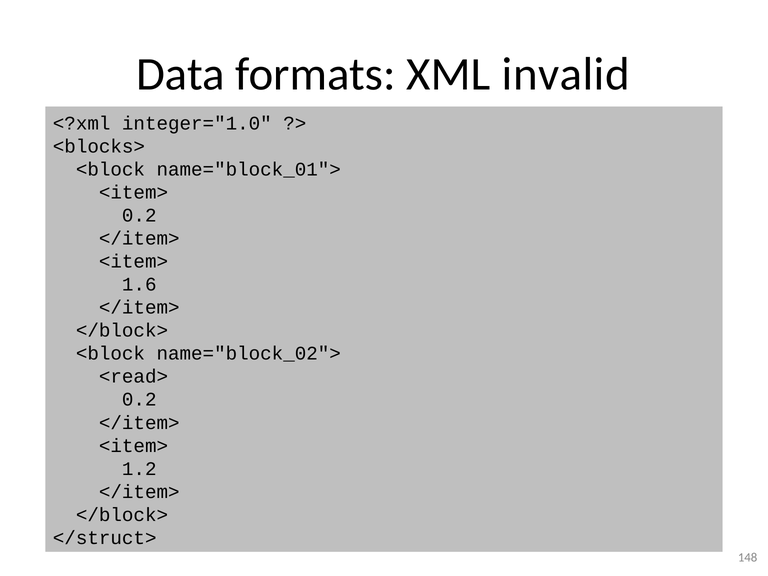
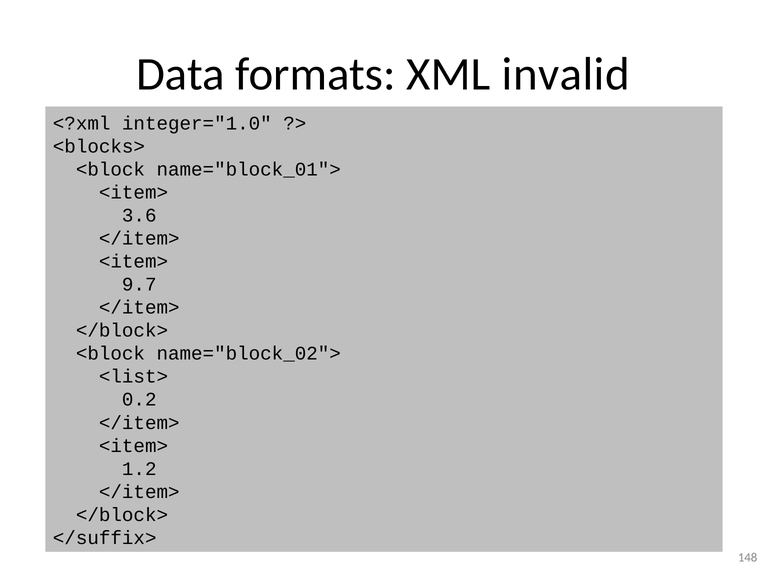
0.2: 0.2 -> 3.6 (139, 215)
1.6: 1.6 -> 9.7 (139, 284)
<read>: <read> -> <list> (133, 377)
</struct>: </struct> -> </suffix> (105, 538)
